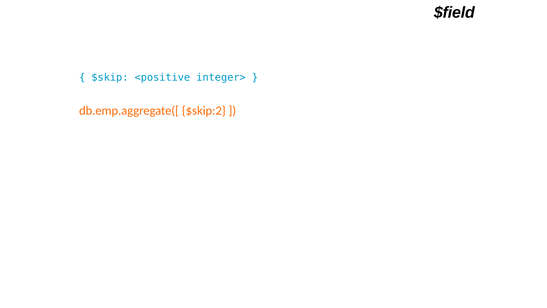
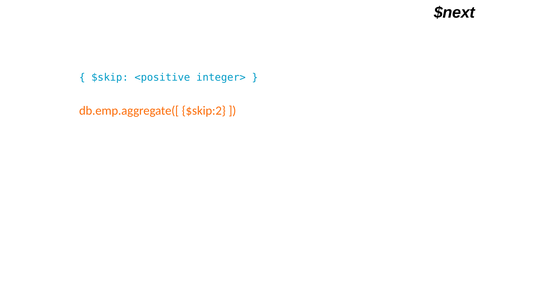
$field: $field -> $next (454, 13)
